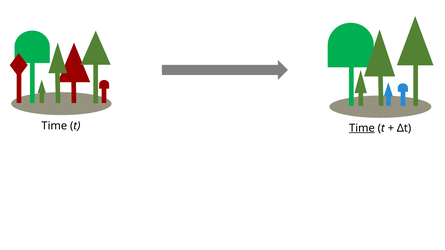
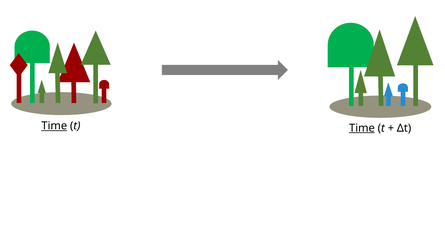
Time underline: none -> present (54, 126)
